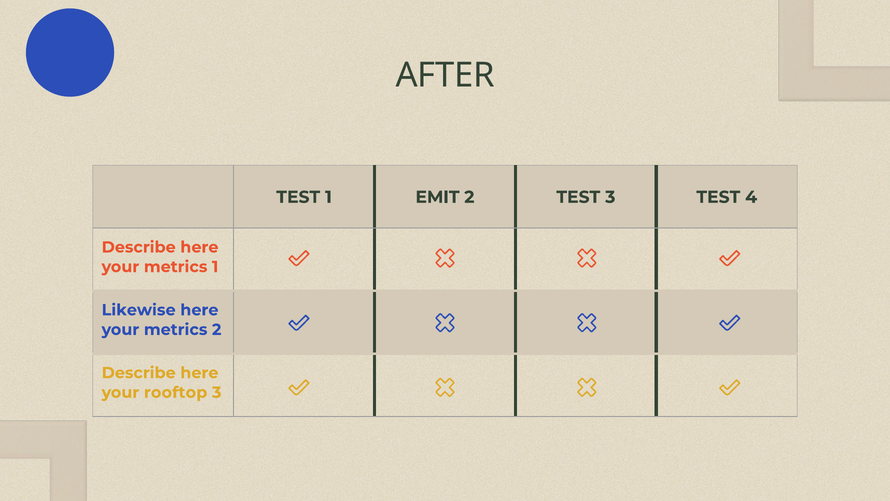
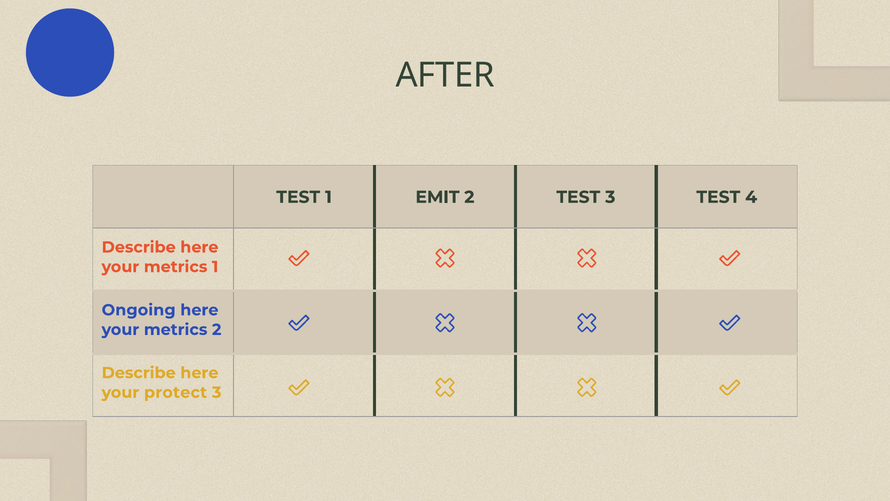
Likewise: Likewise -> Ongoing (139, 310)
rooftop: rooftop -> protect (176, 392)
